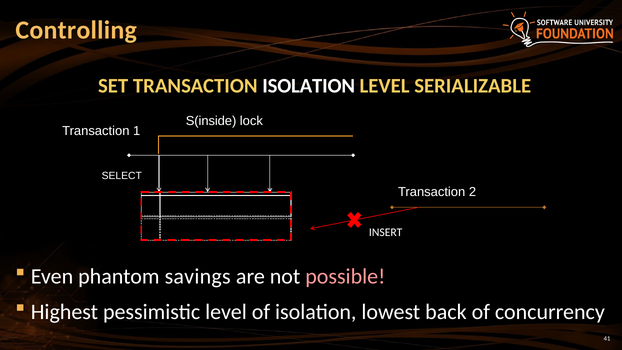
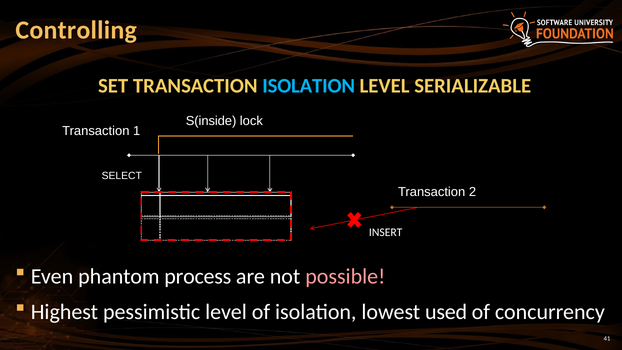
ISOLATION colour: white -> light blue (309, 86)
savings: savings -> process (198, 276)
back: back -> used (446, 312)
